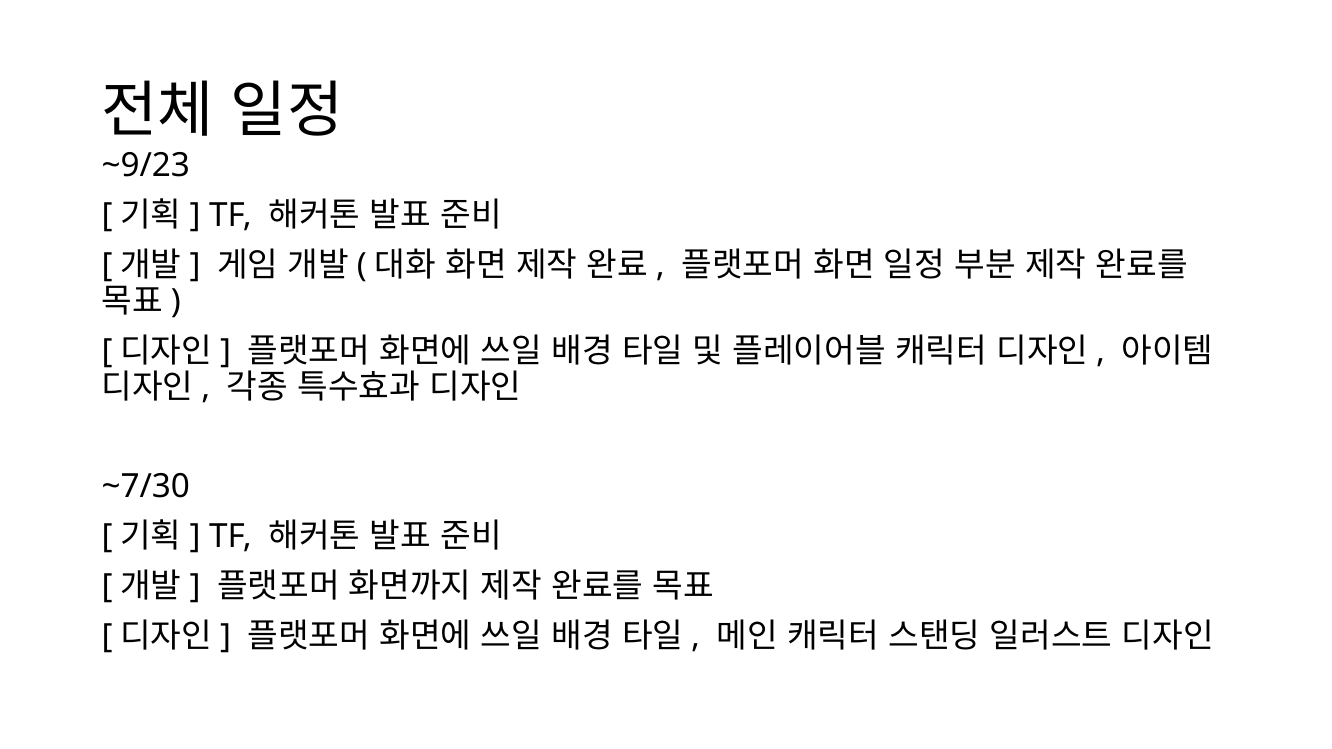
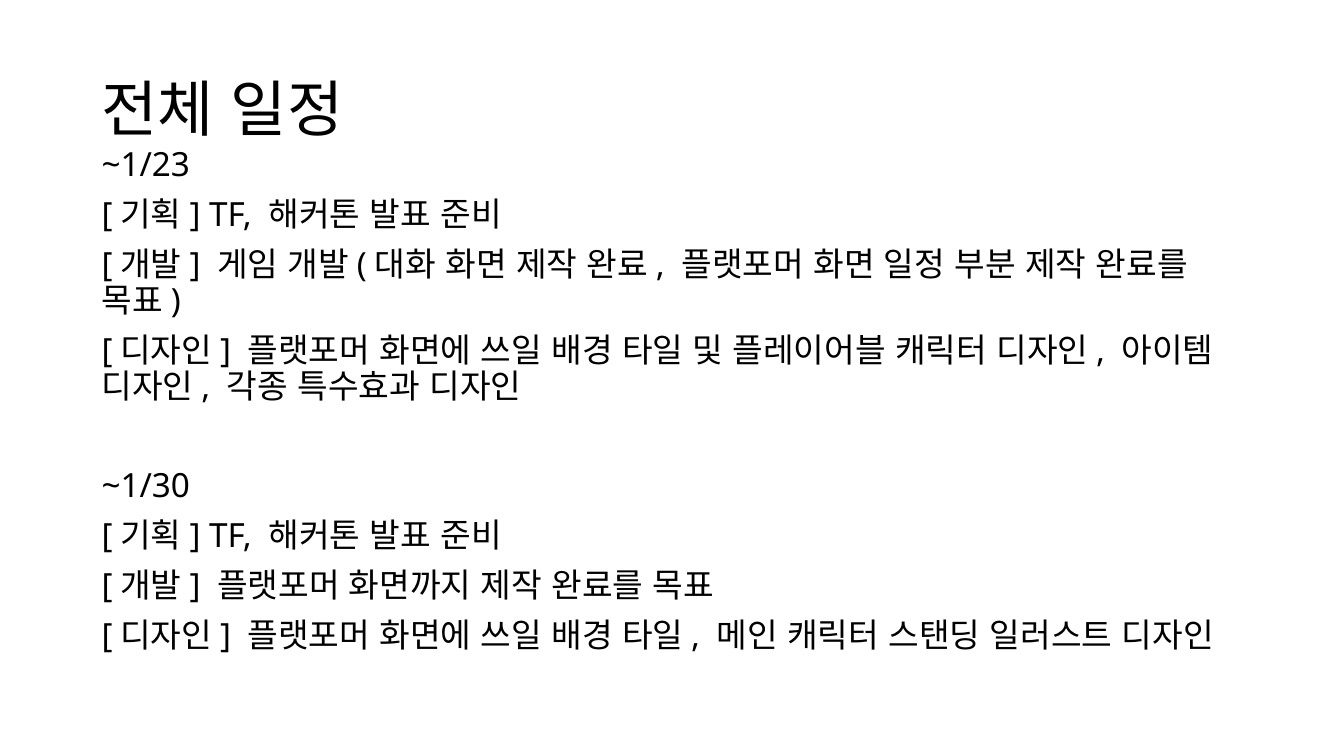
~9/23: ~9/23 -> ~1/23 (146, 166)
~7/30: ~7/30 -> ~1/30 (146, 487)
